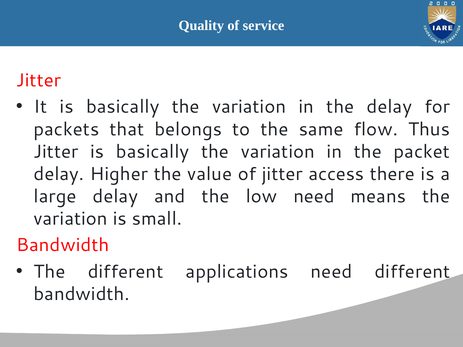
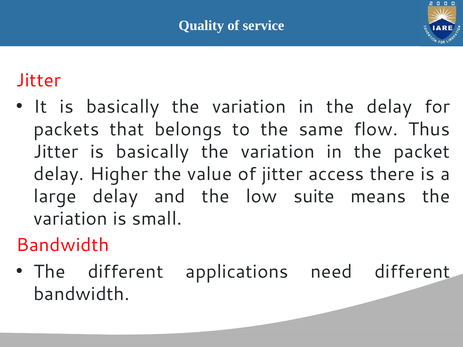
low need: need -> suite (314, 196)
